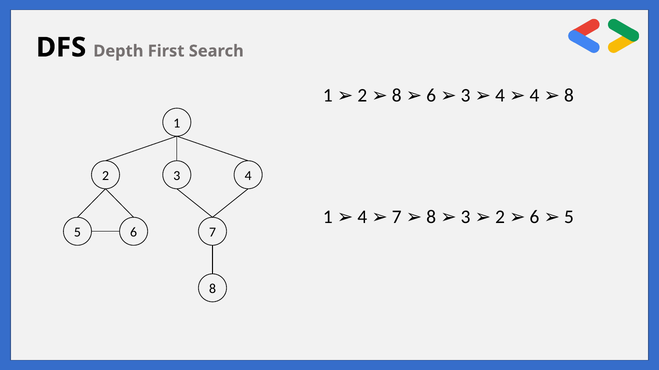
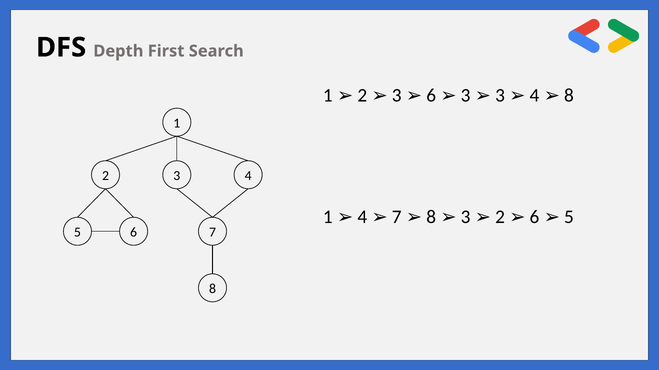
8: 8 -> 3 (397, 95)
3 4: 4 -> 3 (500, 95)
